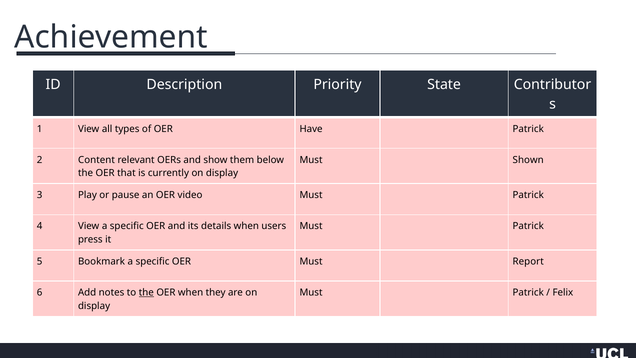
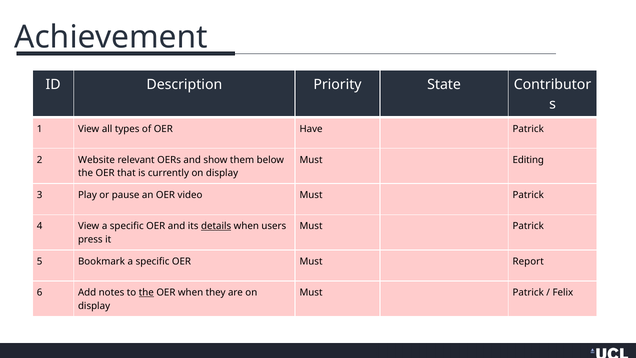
Content: Content -> Website (97, 160)
Shown: Shown -> Editing (528, 160)
details underline: none -> present (216, 226)
